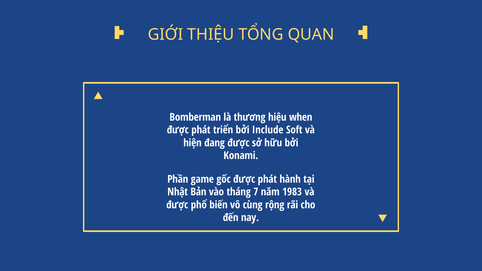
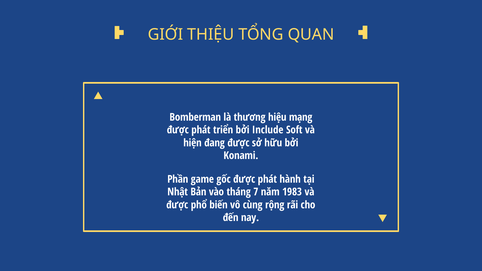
when: when -> mạng (301, 117)
